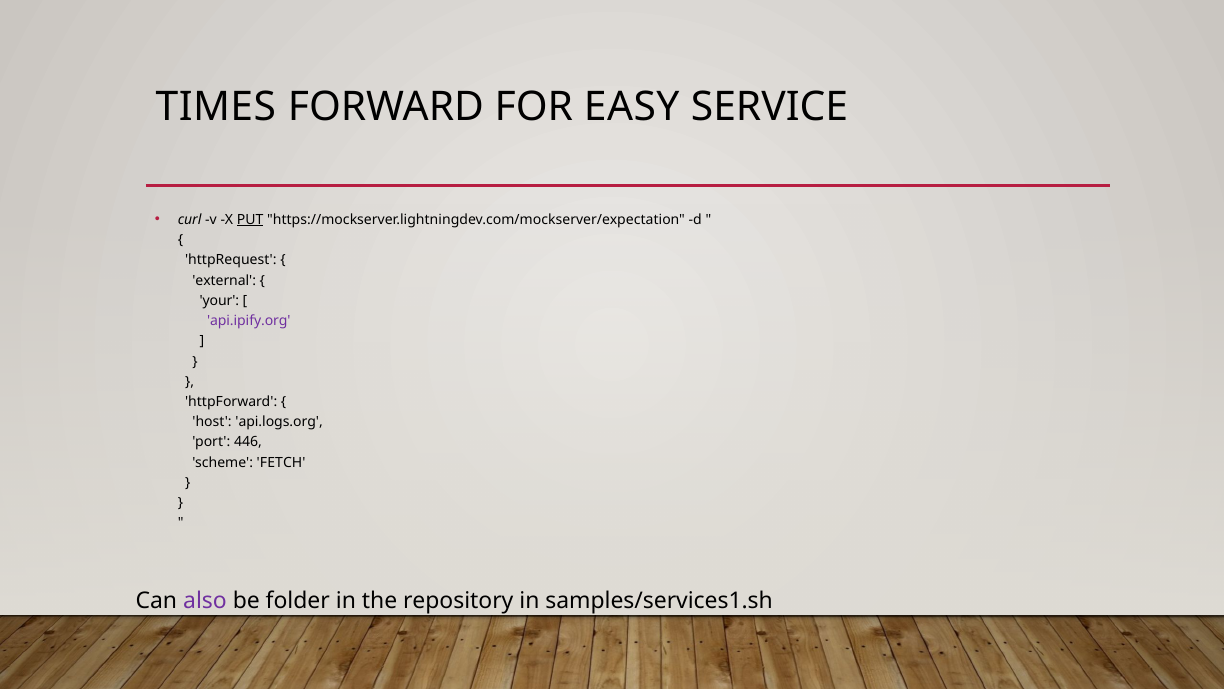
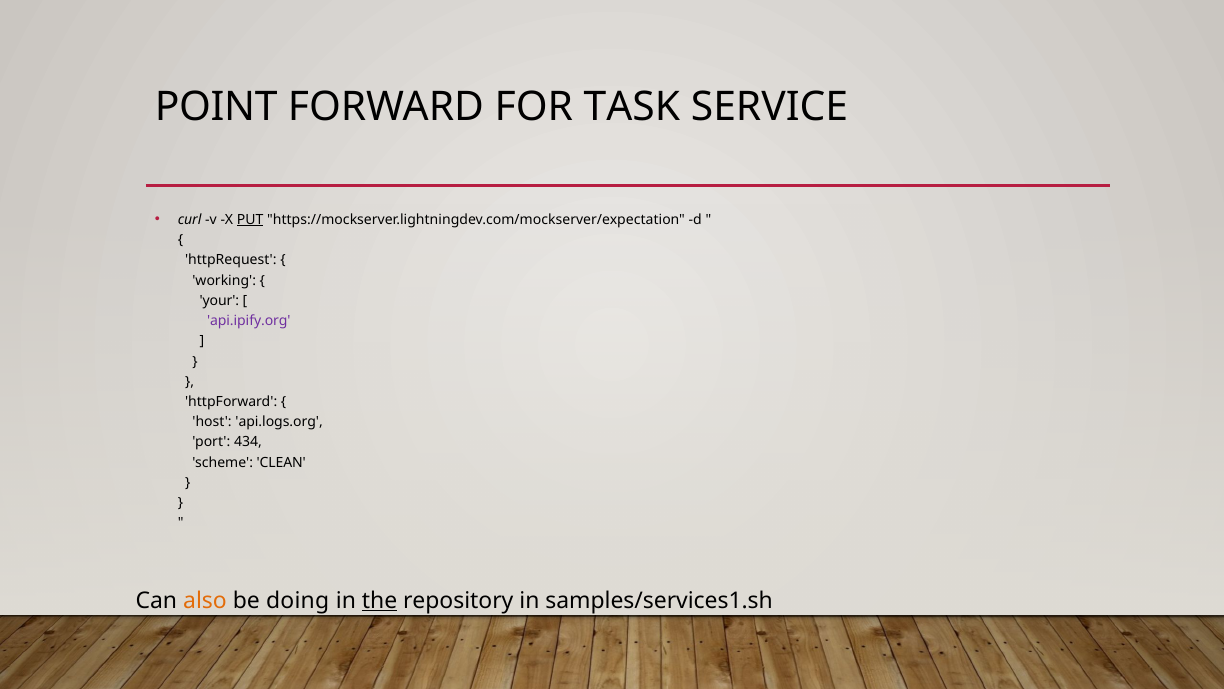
TIMES: TIMES -> POINT (216, 107)
EASY: EASY -> TASK (632, 107)
external: external -> working (224, 280)
446: 446 -> 434 (248, 442)
FETCH: FETCH -> CLEAN (281, 462)
also colour: purple -> orange (205, 600)
folder: folder -> doing (298, 600)
the underline: none -> present (380, 600)
